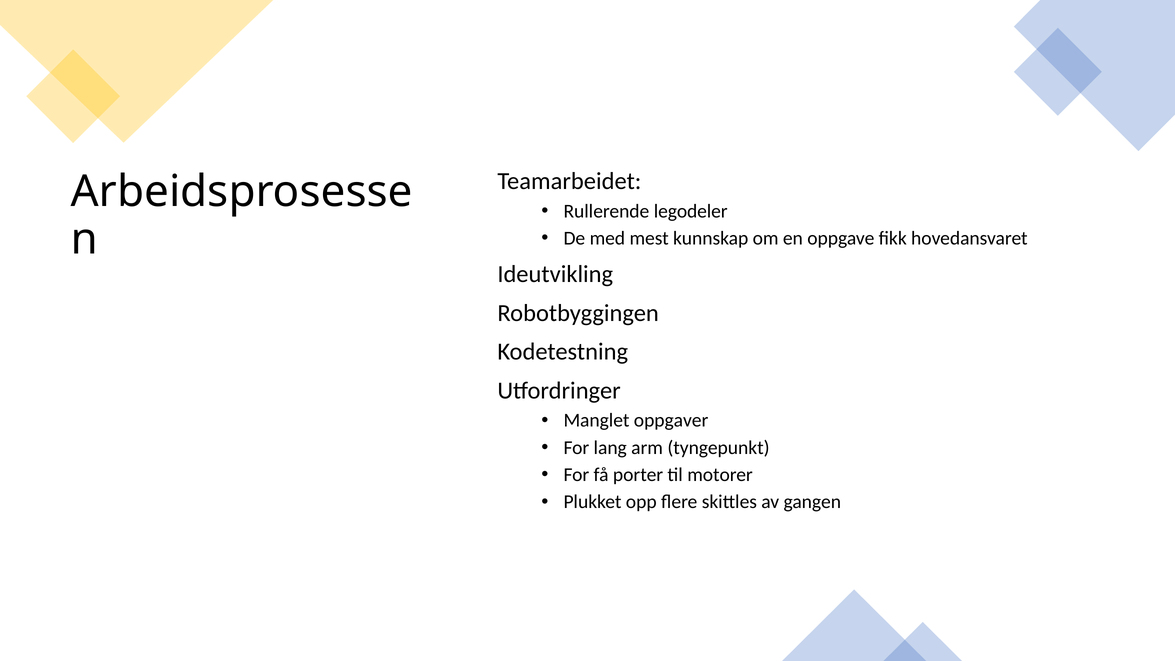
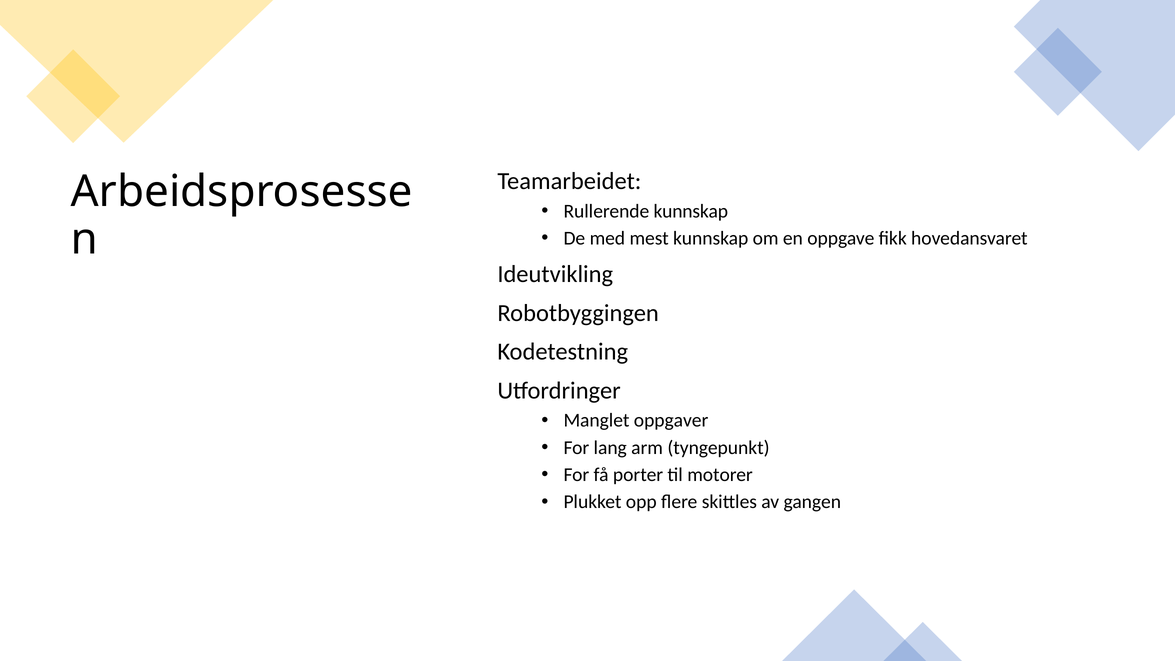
Rullerende legodeler: legodeler -> kunnskap (691, 211)
